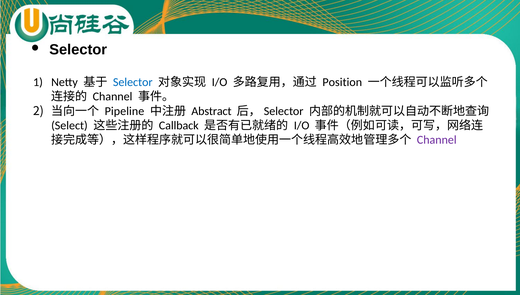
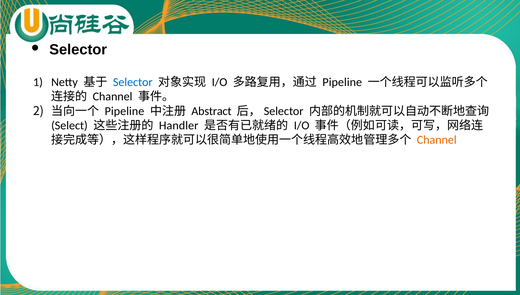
Position: Position -> Pipeline (342, 82)
Callback: Callback -> Handler (179, 125)
Channel colour: purple -> orange (437, 140)
